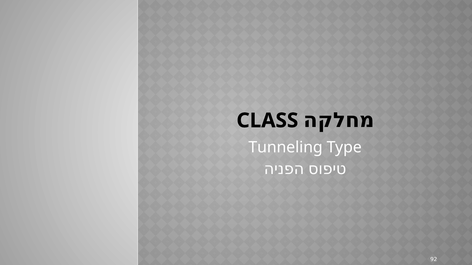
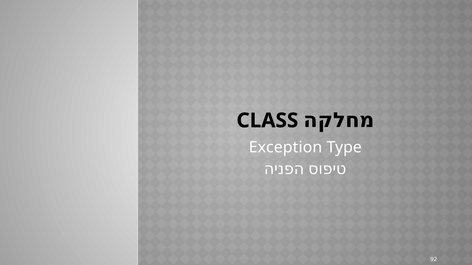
Tunneling: Tunneling -> Exception (285, 148)
